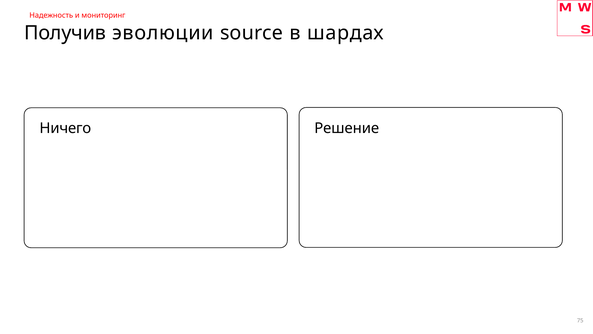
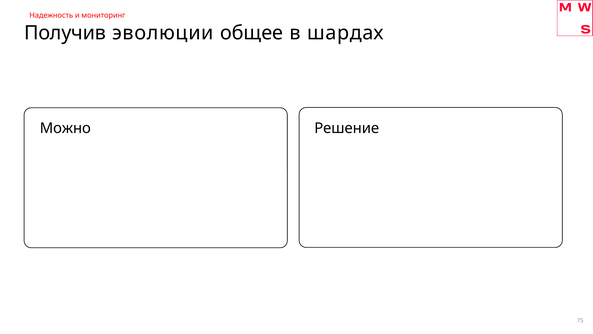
source: source -> общее (252, 33)
Ничего: Ничего -> Можно (65, 128)
